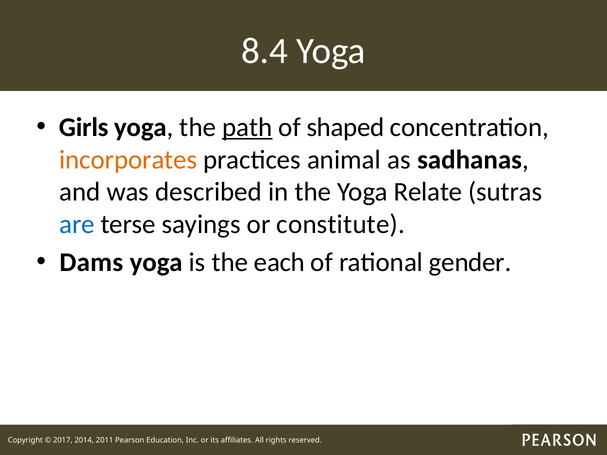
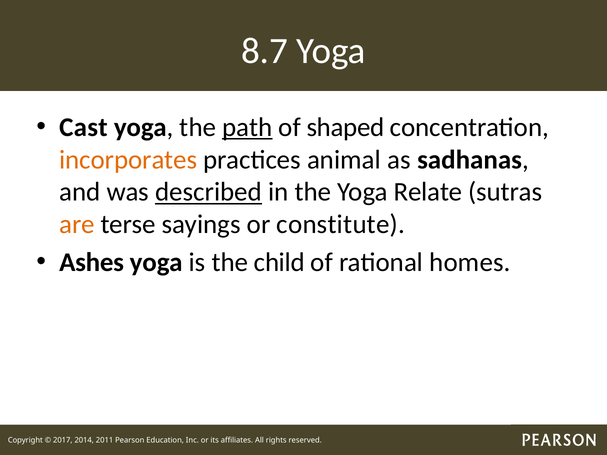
8.4: 8.4 -> 8.7 (265, 51)
Girls: Girls -> Cast (83, 127)
described underline: none -> present (209, 192)
are colour: blue -> orange (77, 225)
Dams: Dams -> Ashes (92, 262)
each: each -> child (279, 262)
gender: gender -> homes (470, 262)
